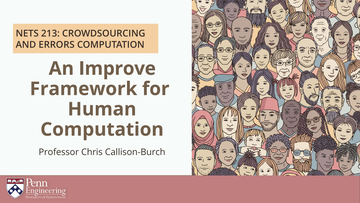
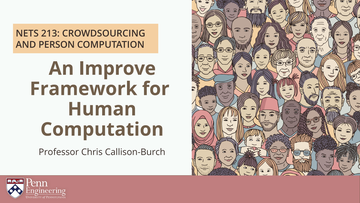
ERRORS: ERRORS -> PERSON (57, 45)
